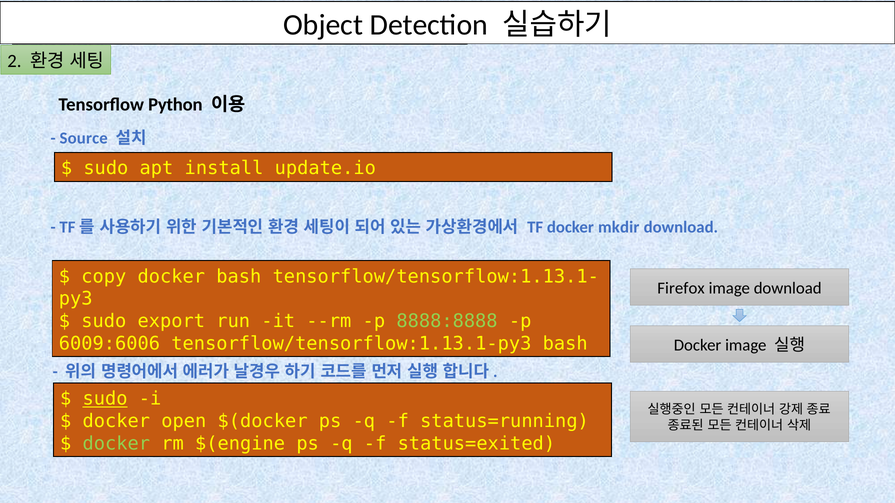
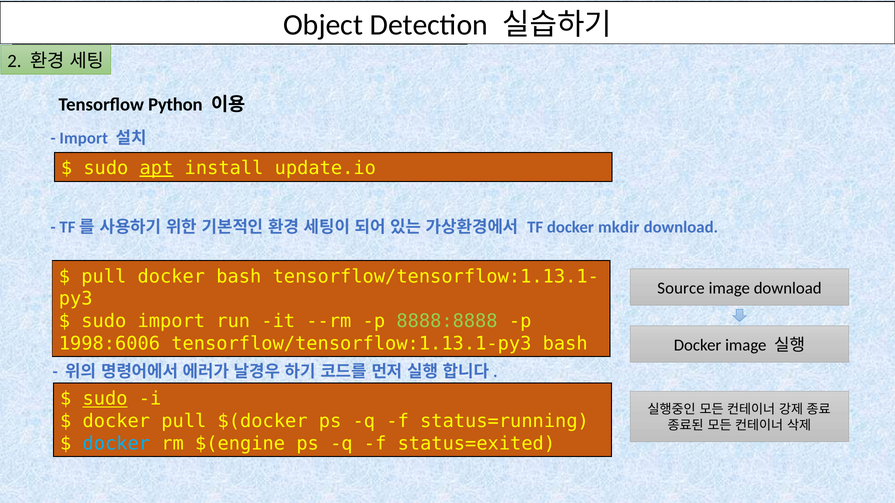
Source: Source -> Import (84, 138)
apt underline: none -> present (156, 168)
copy: copy -> pull (104, 277)
Firefox: Firefox -> Source (681, 288)
sudo export: export -> import (171, 321)
6009:6006: 6009:6006 -> 1998:6006 (109, 344)
docker open: open -> pull (184, 422)
docker colour: light green -> light blue (116, 444)
